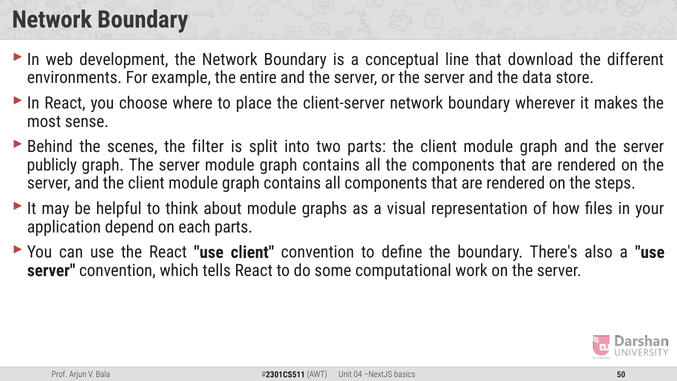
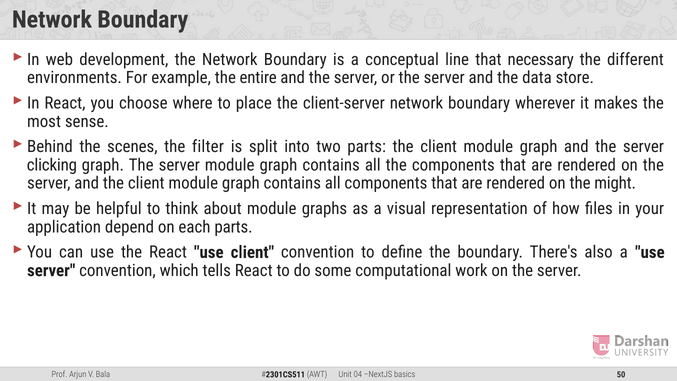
download: download -> necessary (541, 60)
publicly: publicly -> clicking (52, 165)
steps: steps -> might (615, 183)
